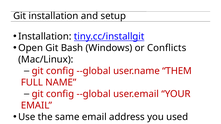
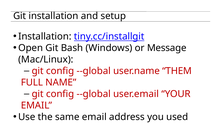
Conflicts: Conflicts -> Message (167, 48)
